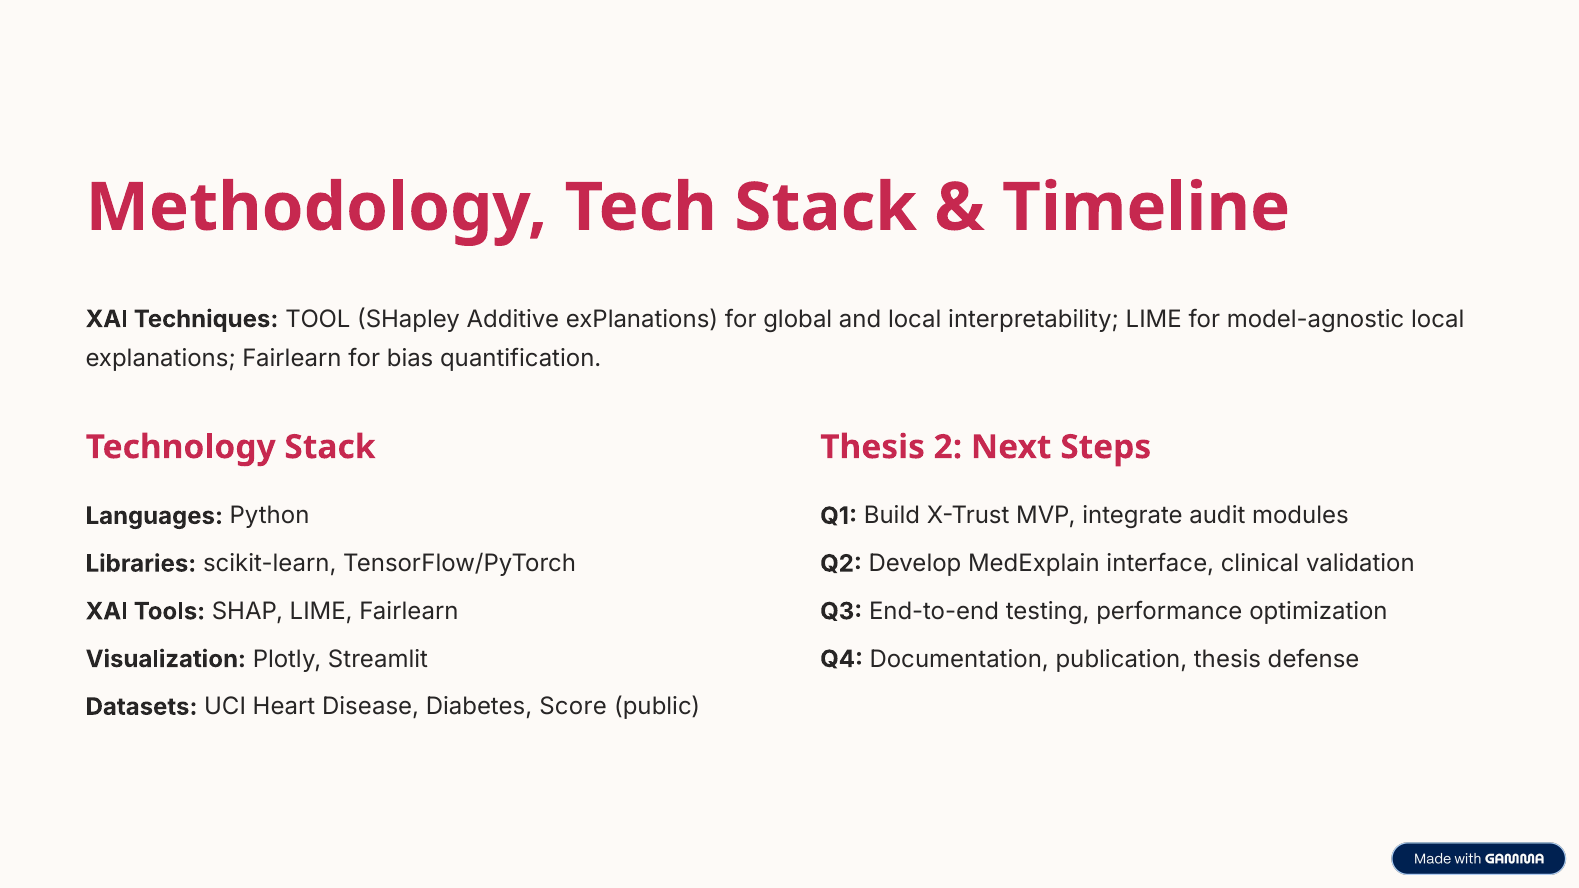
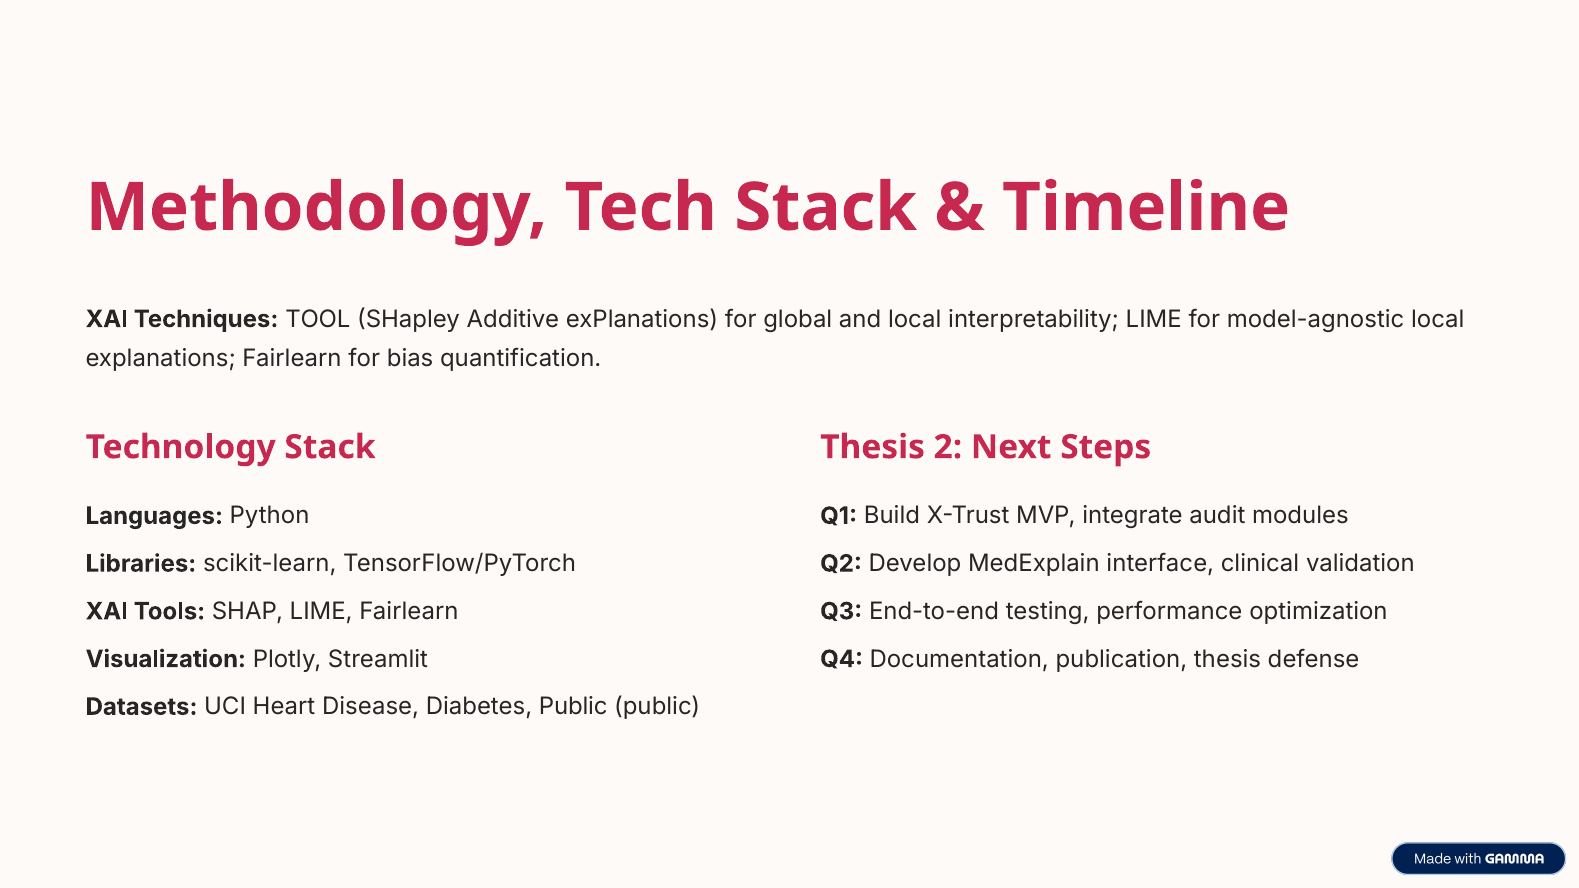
Diabetes Score: Score -> Public (573, 707)
